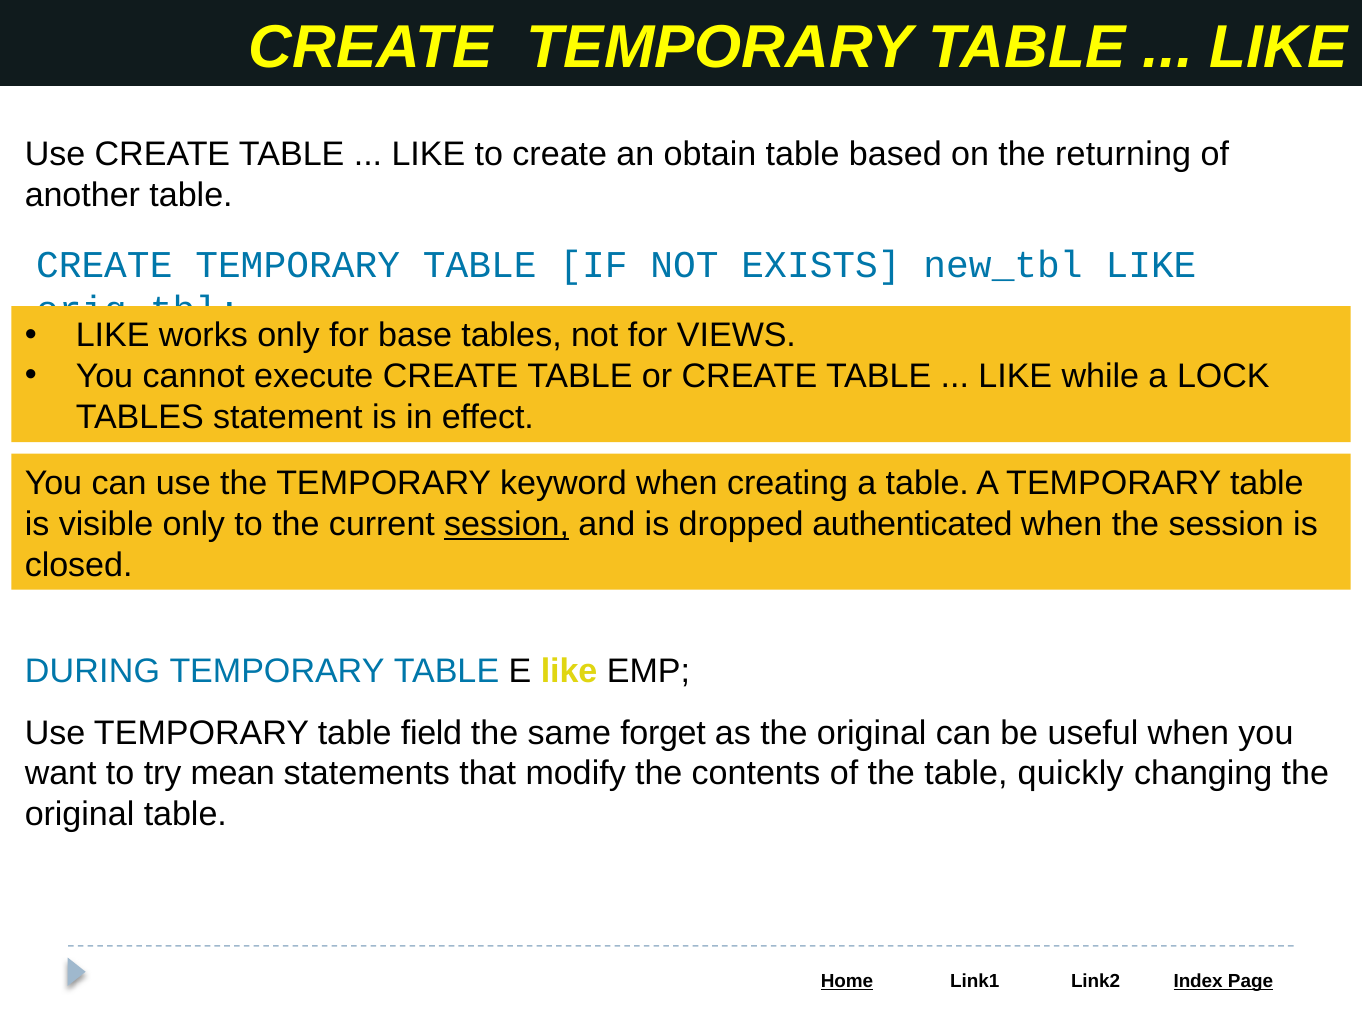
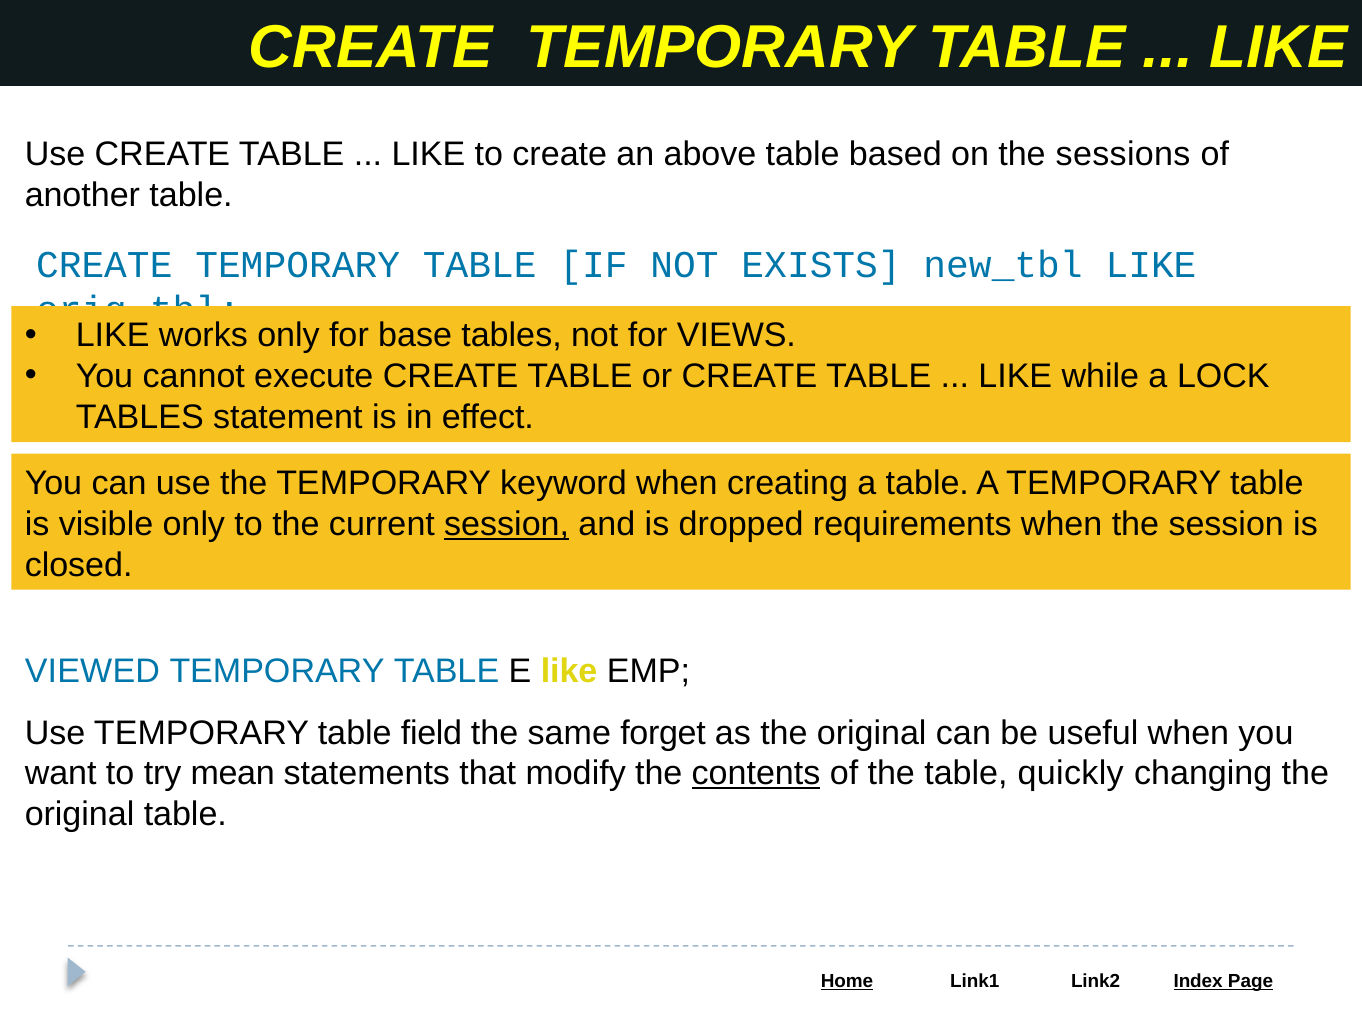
obtain: obtain -> above (710, 154)
returning: returning -> sessions (1123, 154)
authenticated: authenticated -> requirements (912, 524)
DURING: DURING -> VIEWED (92, 671)
contents underline: none -> present (756, 774)
